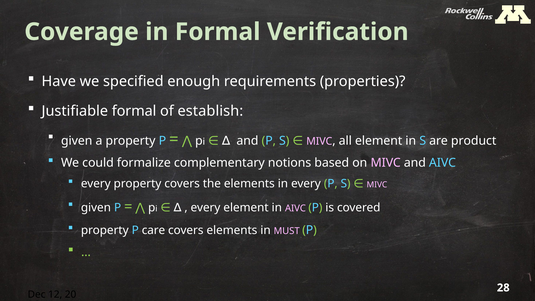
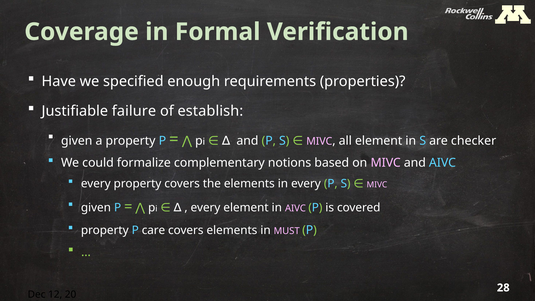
Justifiable formal: formal -> failure (134, 111)
product: product -> checker (474, 141)
